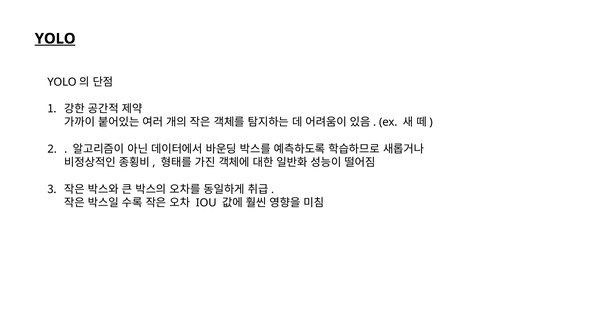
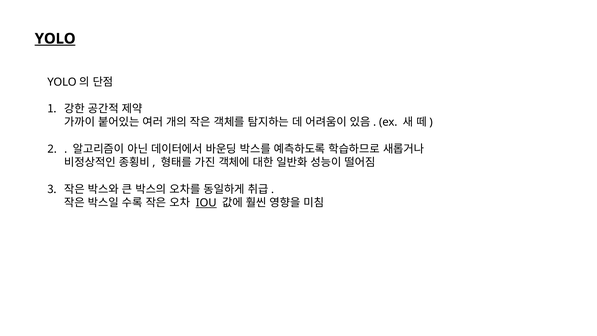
IOU underline: none -> present (206, 203)
